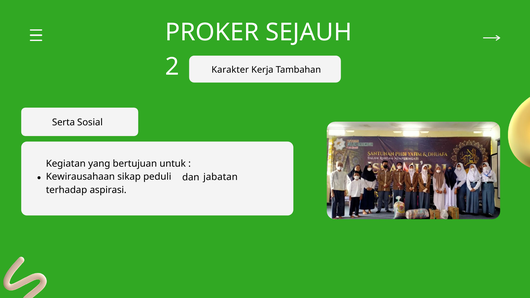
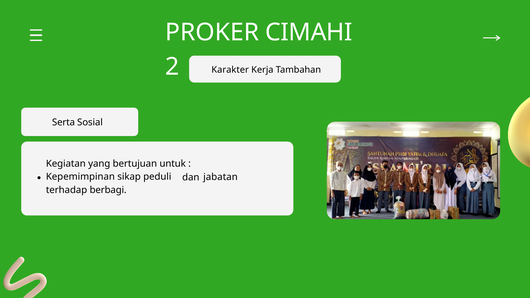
SEJAUH: SEJAUH -> CIMAHI (309, 32)
Kewirausahaan: Kewirausahaan -> Kepemimpinan (80, 177)
aspirasi: aspirasi -> berbagi (108, 190)
